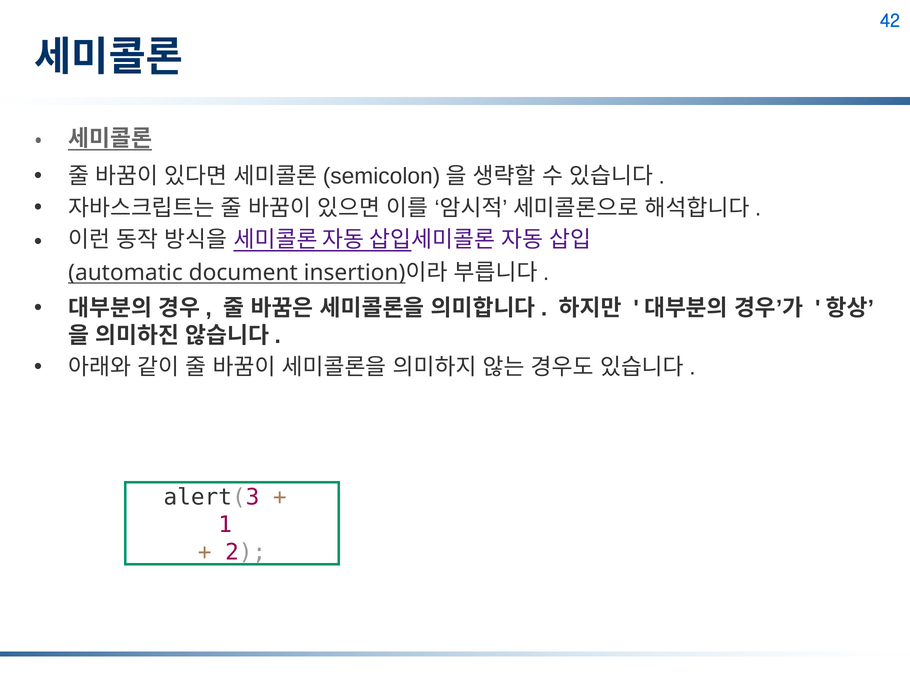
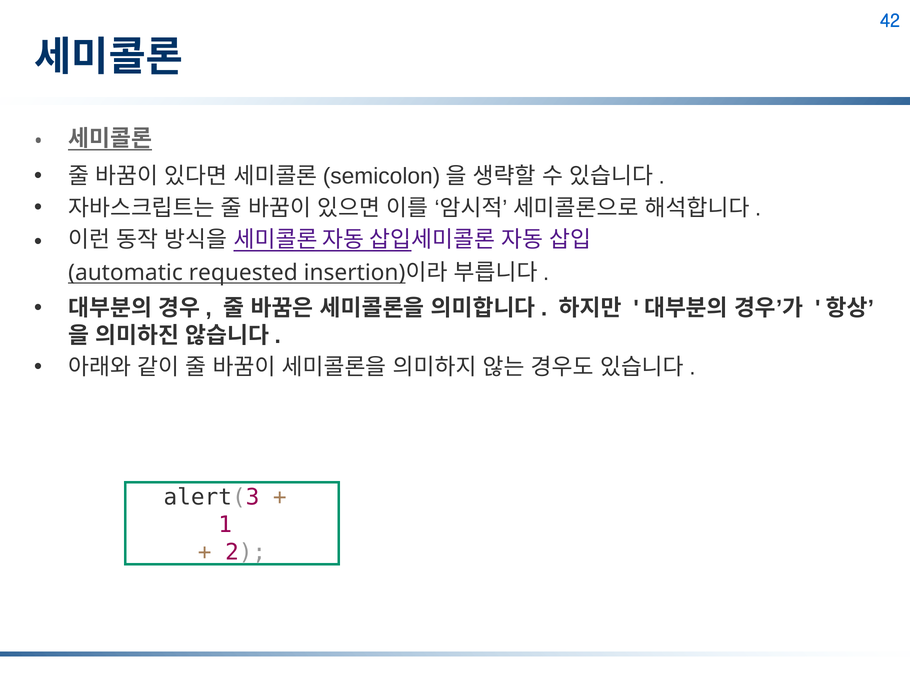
document: document -> requested (243, 273)
